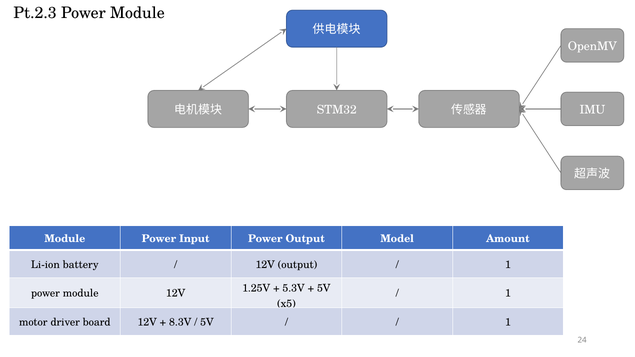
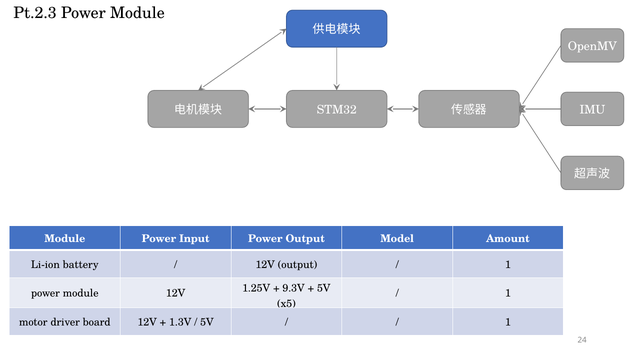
5.3V: 5.3V -> 9.3V (294, 289)
8.3V: 8.3V -> 1.3V (180, 322)
